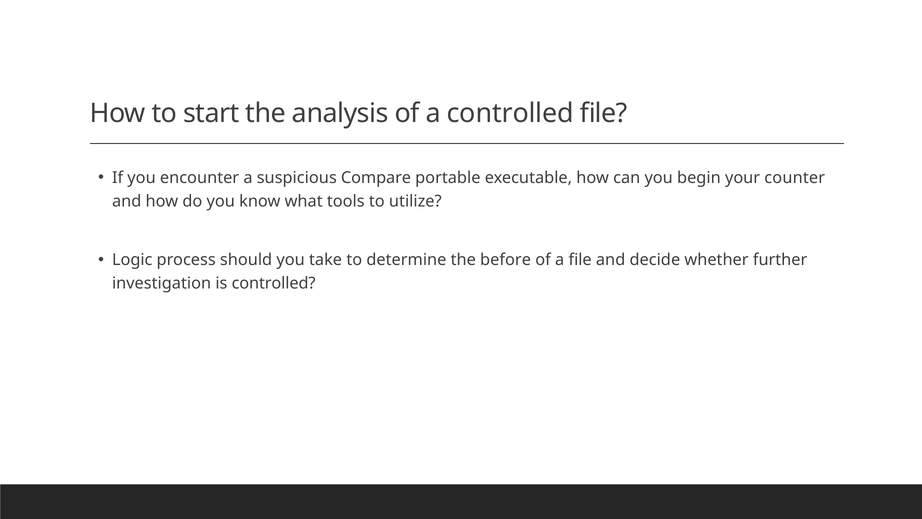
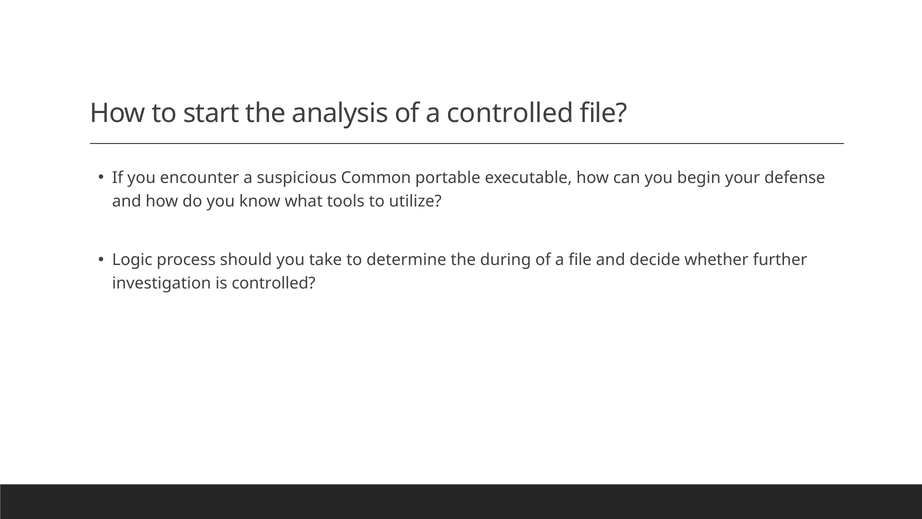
Compare: Compare -> Common (376, 178)
counter: counter -> defense (795, 178)
before: before -> during (506, 260)
